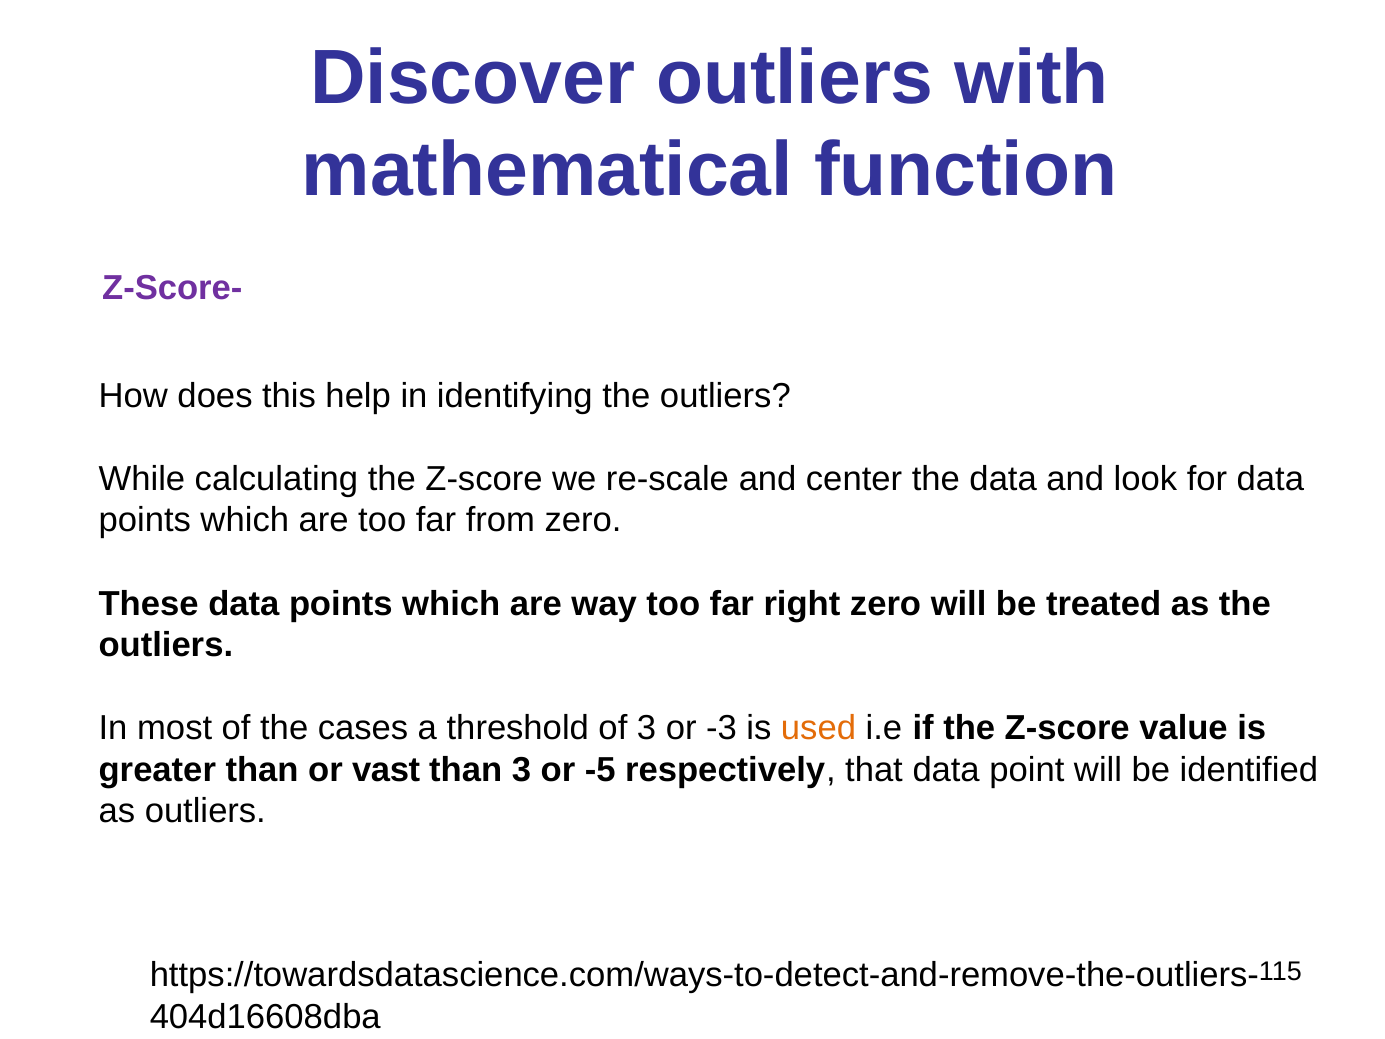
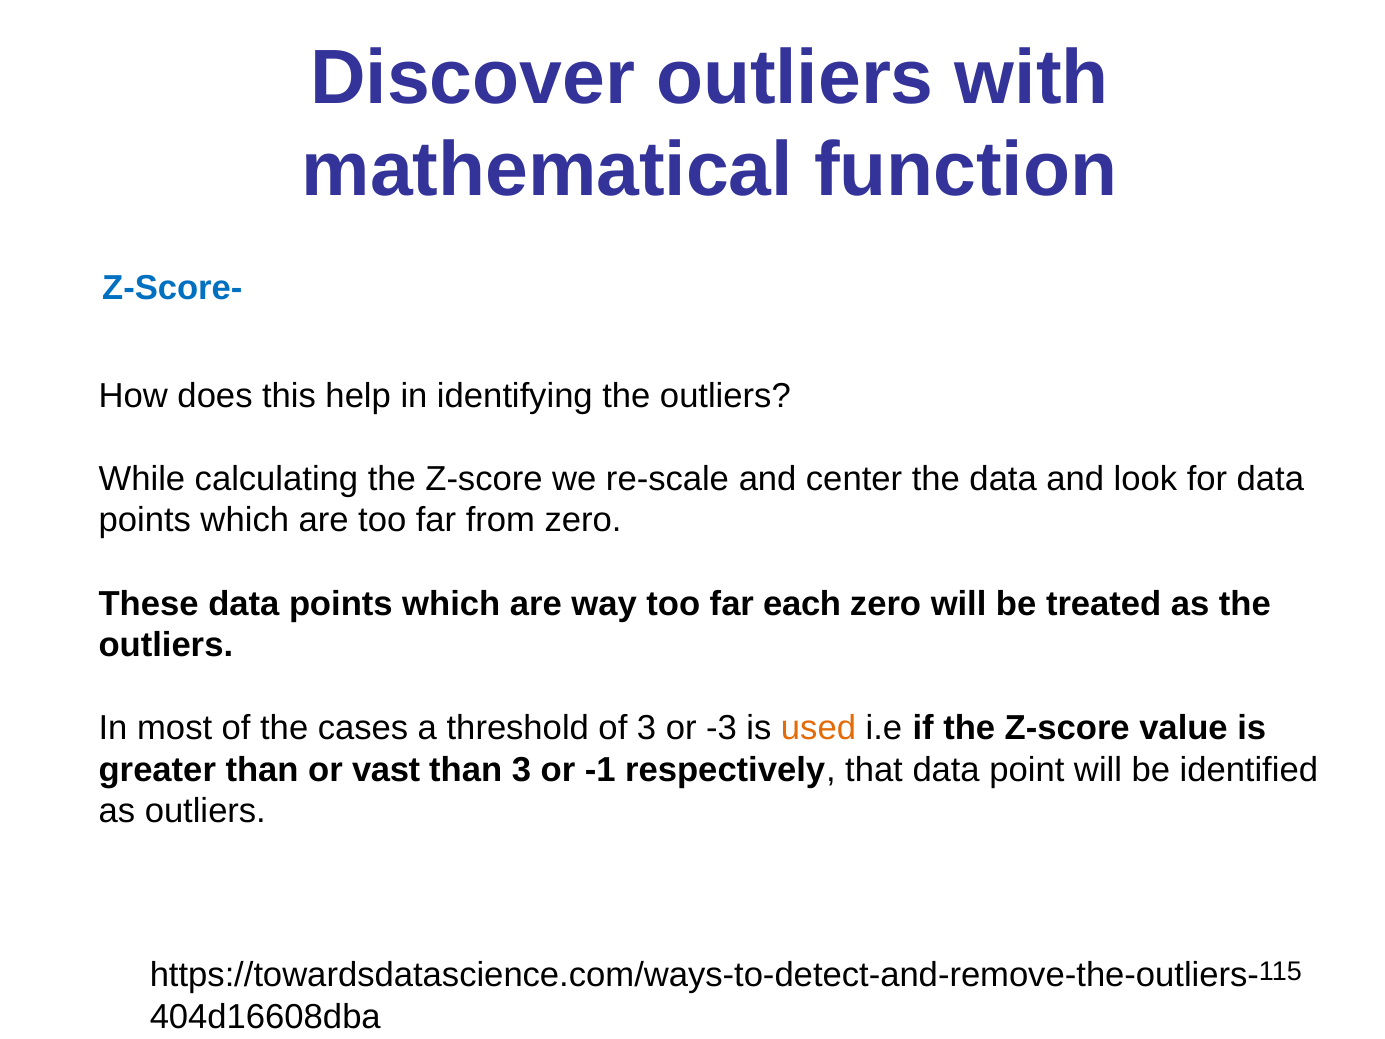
Z-Score- colour: purple -> blue (172, 288)
right: right -> each (802, 603)
-5: -5 -> -1 (600, 770)
